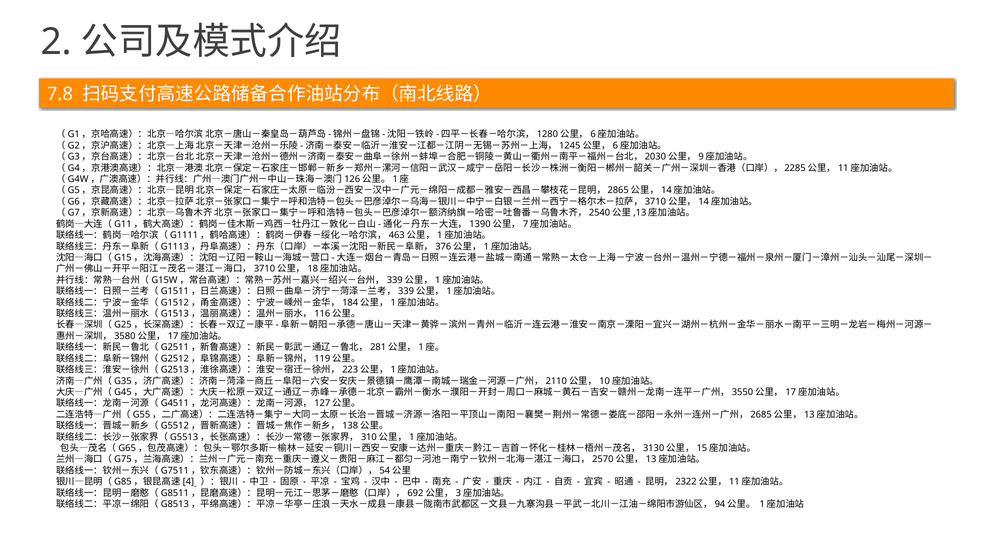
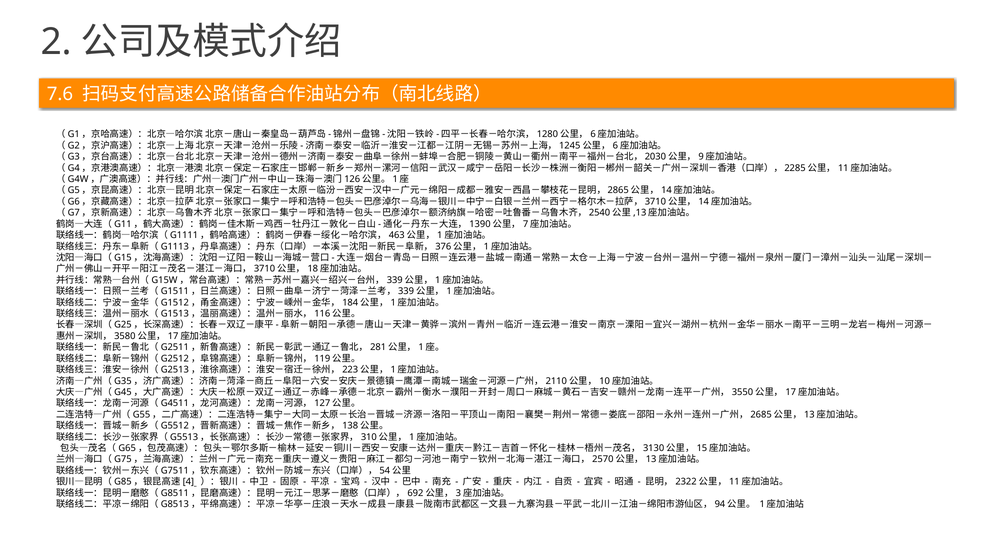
7.8: 7.8 -> 7.6 (60, 94)
